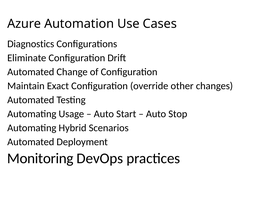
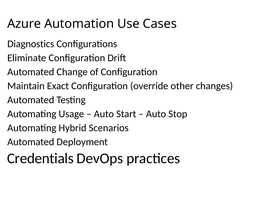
Monitoring: Monitoring -> Credentials (40, 158)
